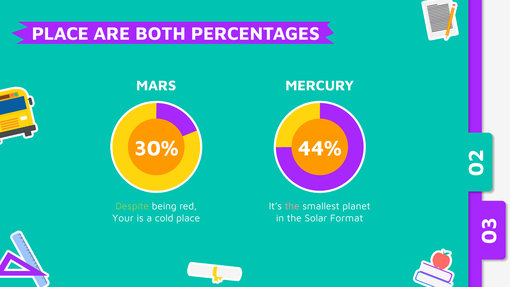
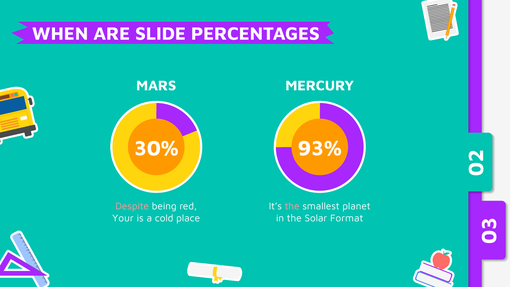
PLACE: PLACE -> WHEN (60, 34)
BOTH: BOTH -> SLIDE (161, 34)
44%: 44% -> 93% (320, 148)
Despite colour: light green -> pink (132, 206)
